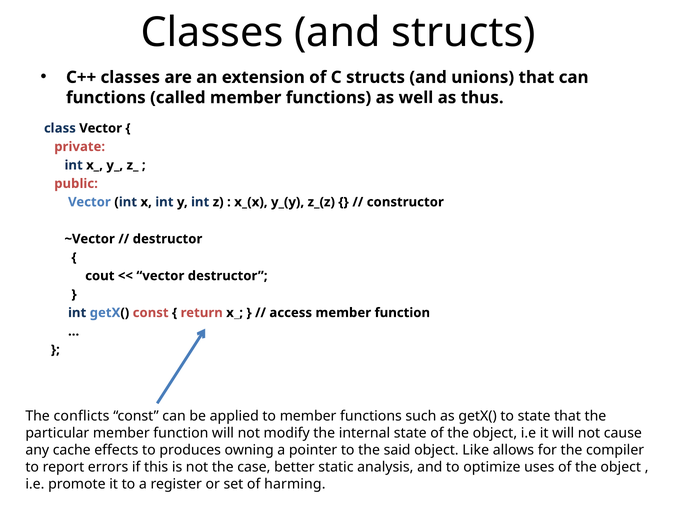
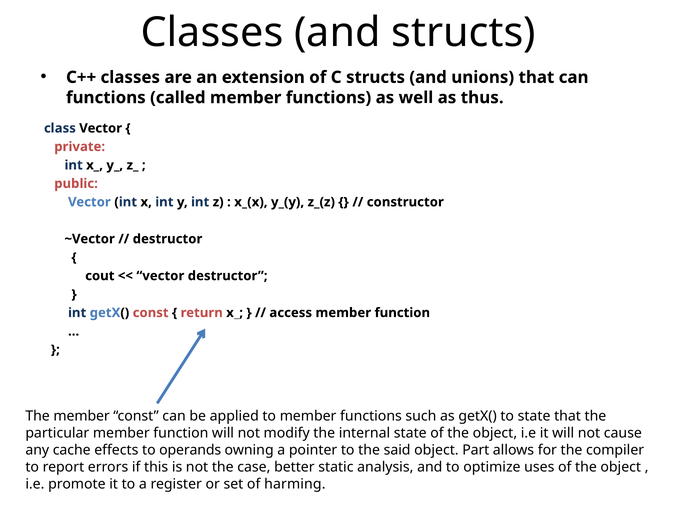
The conflicts: conflicts -> member (82, 416)
produces: produces -> operands (190, 450)
Like: Like -> Part (476, 450)
